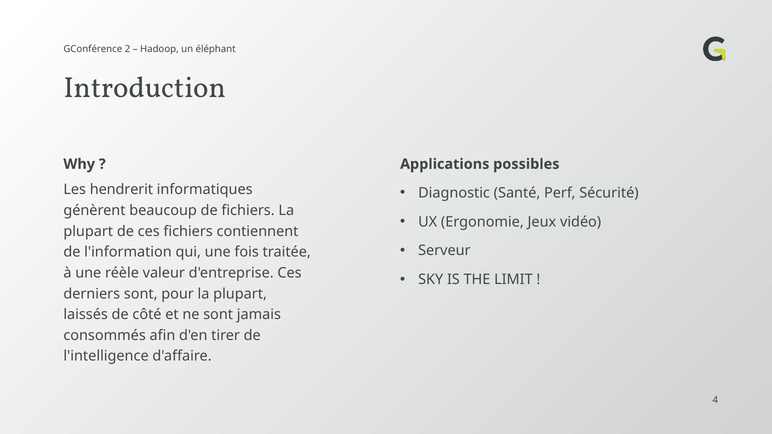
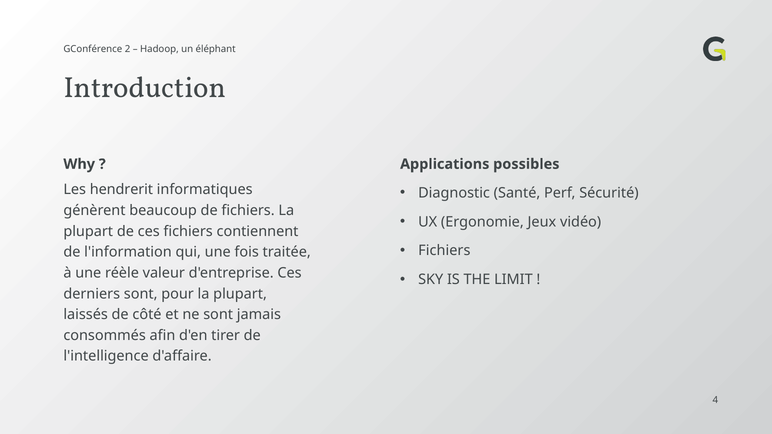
Serveur: Serveur -> Fichiers (444, 251)
